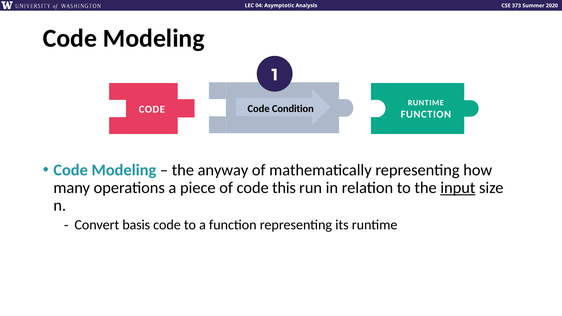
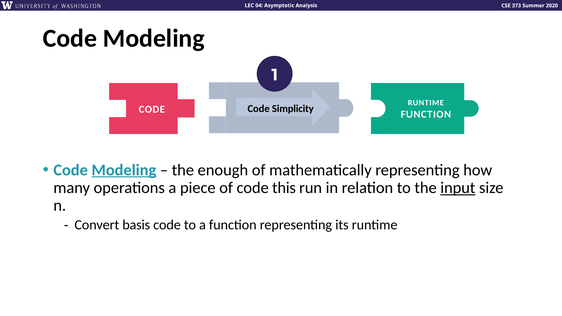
Condition: Condition -> Simplicity (293, 109)
Modeling underline: none -> present (124, 170)
anyway: anyway -> enough (223, 170)
